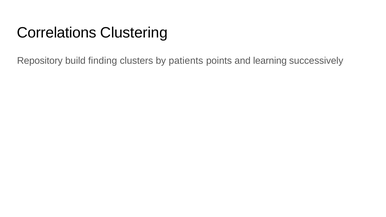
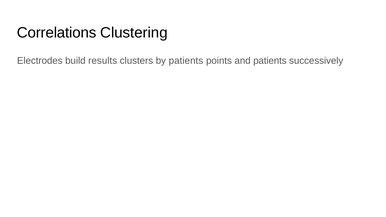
Repository: Repository -> Electrodes (40, 61)
finding: finding -> results (103, 61)
and learning: learning -> patients (270, 61)
